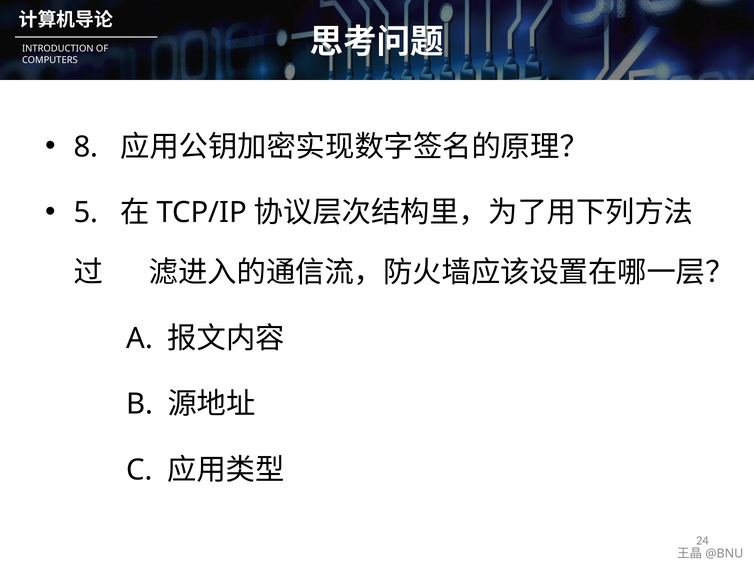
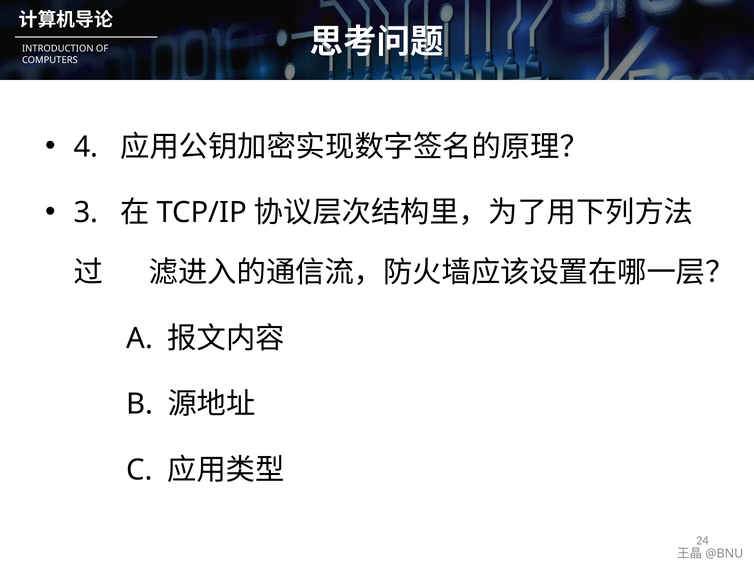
8: 8 -> 4 (86, 147)
5: 5 -> 3 (86, 212)
